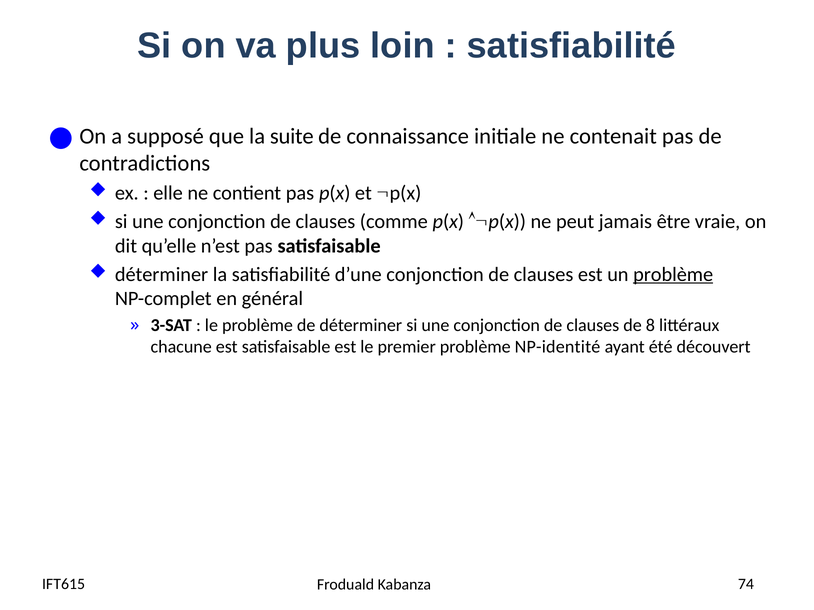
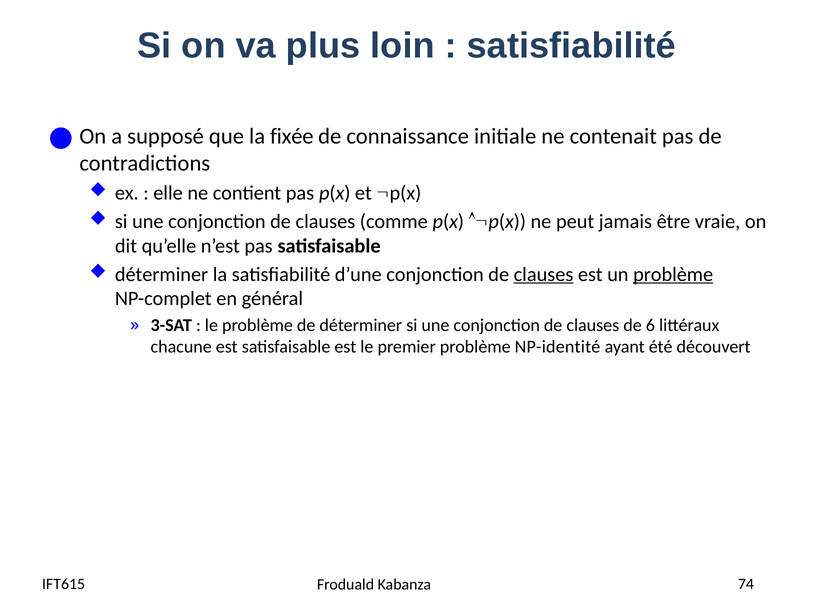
suite: suite -> fixée (292, 136)
clauses underline: none -> present (543, 275)
8: 8 -> 6 (650, 325)
